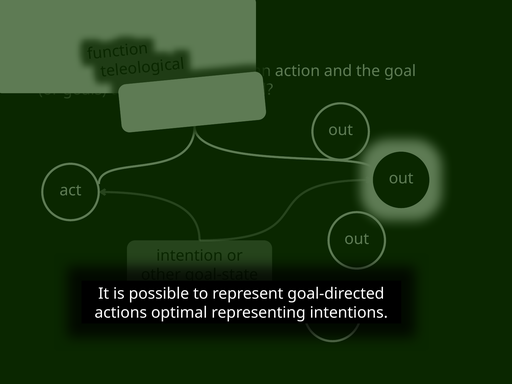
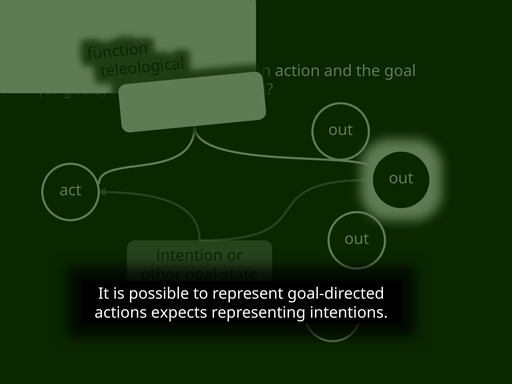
optimal: optimal -> expects (179, 313)
